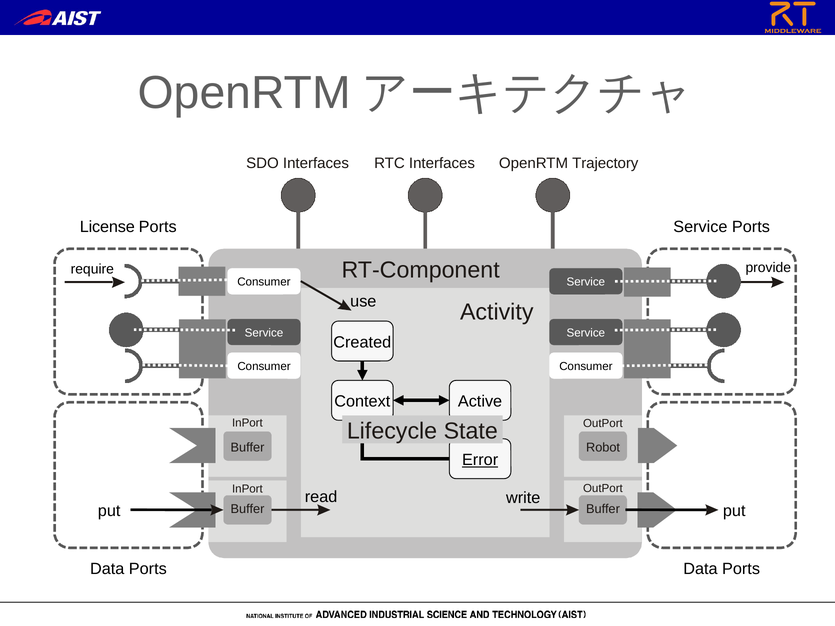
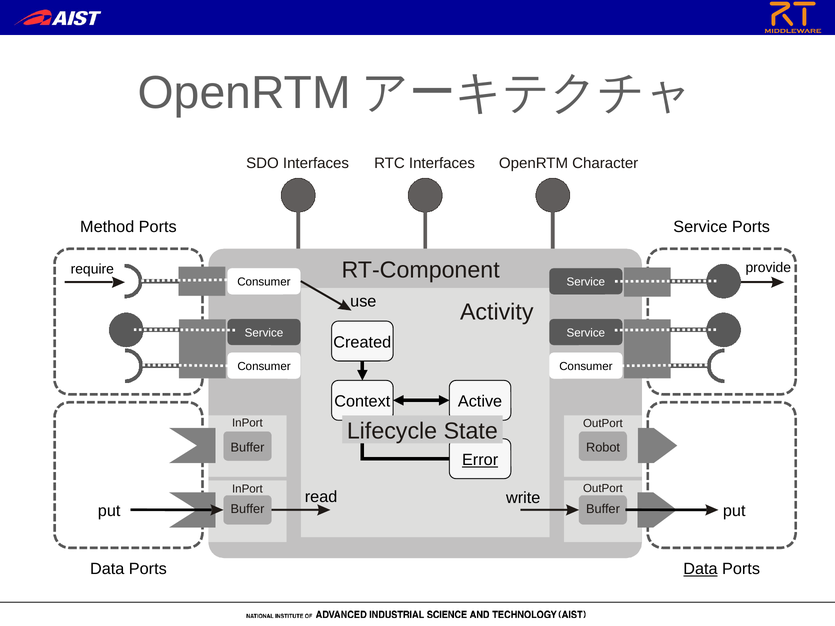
Trajectory: Trajectory -> Character (605, 163)
License: License -> Method (107, 227)
Data underline: none -> present (700, 569)
